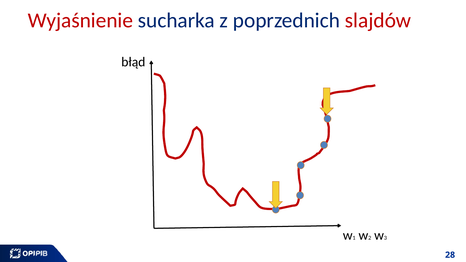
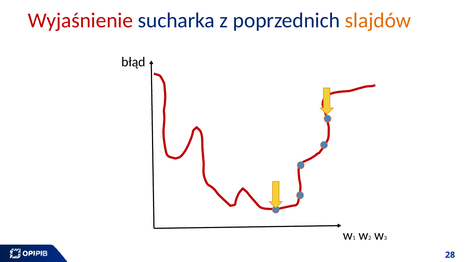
slajdów colour: red -> orange (378, 20)
